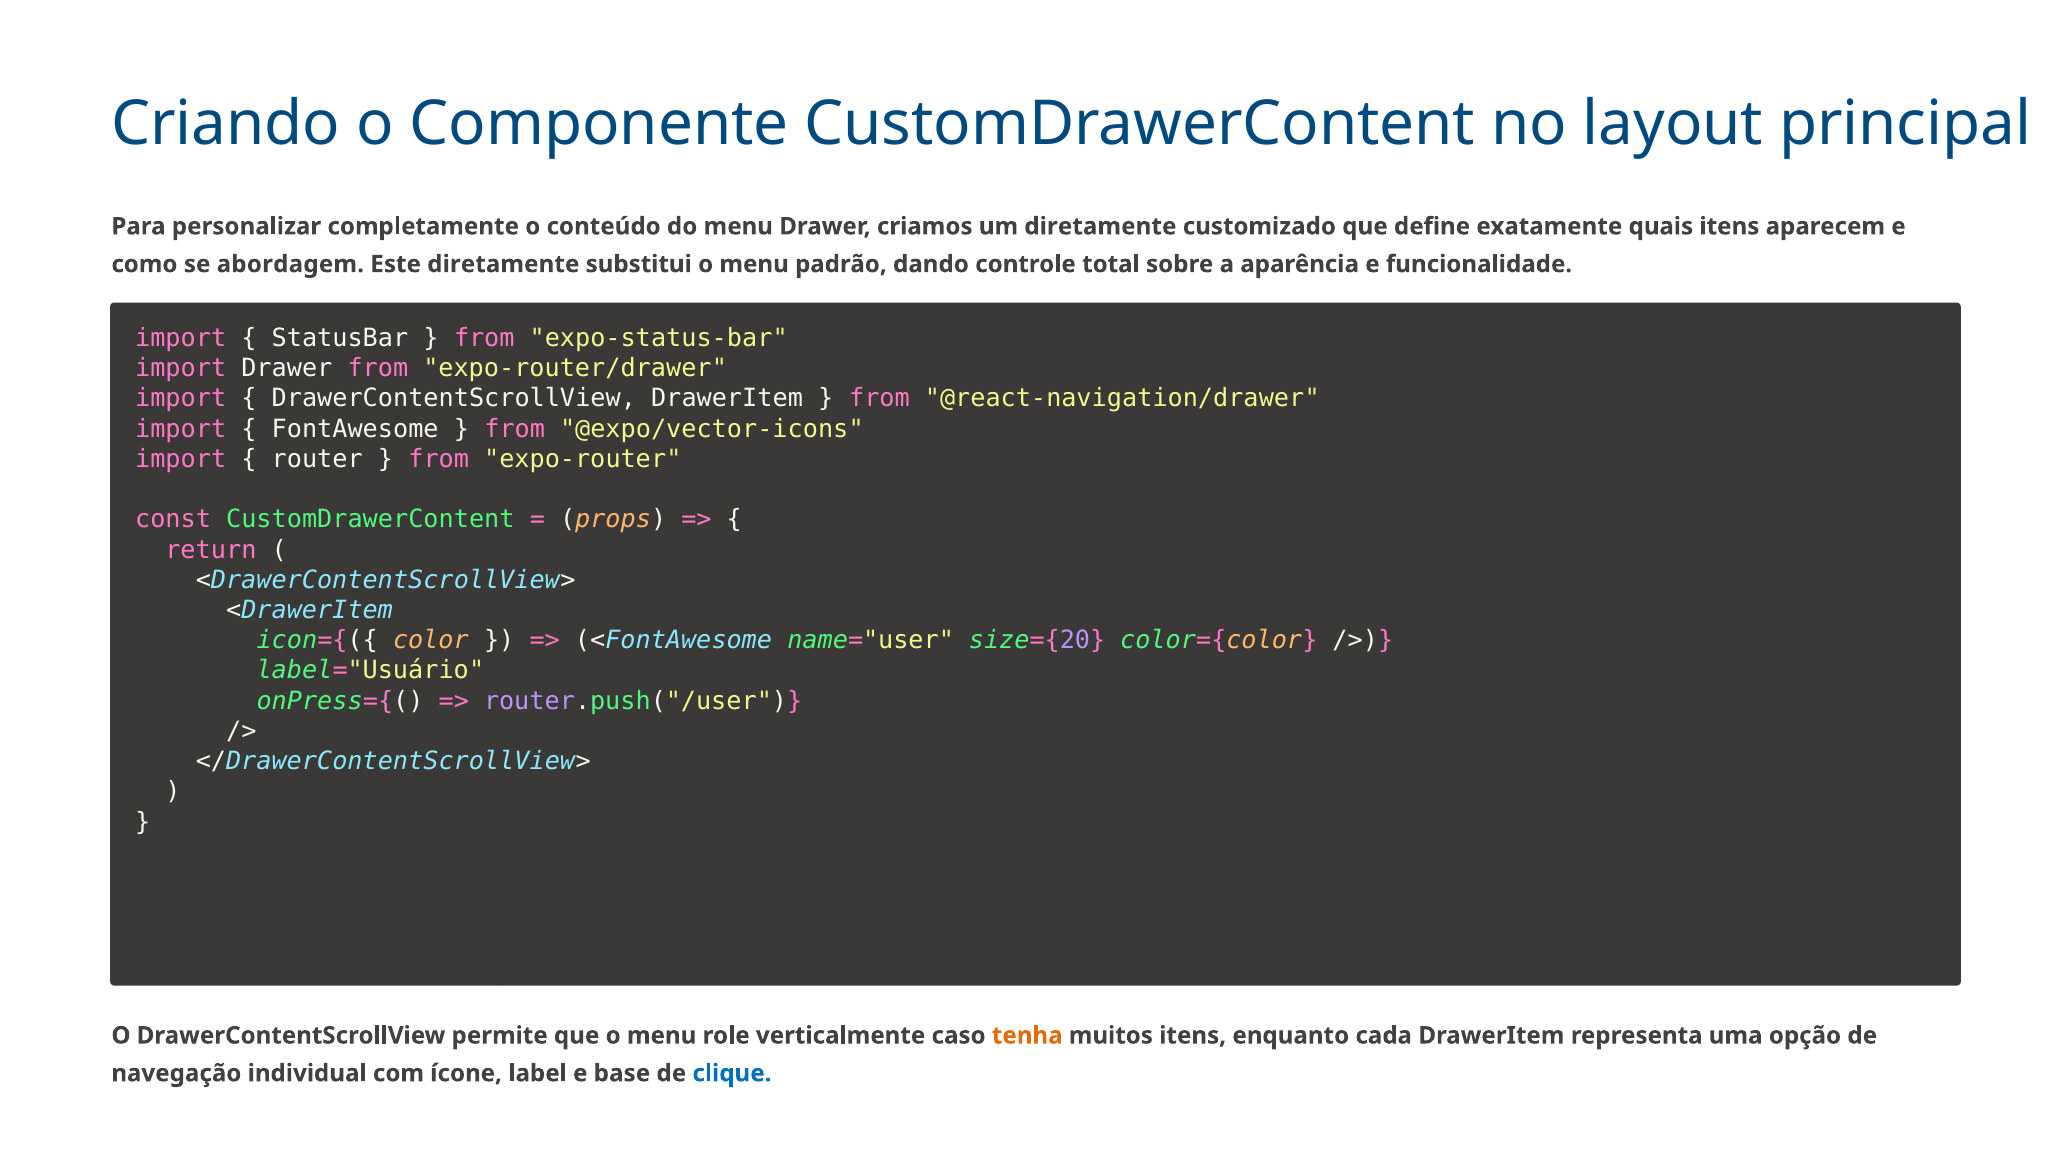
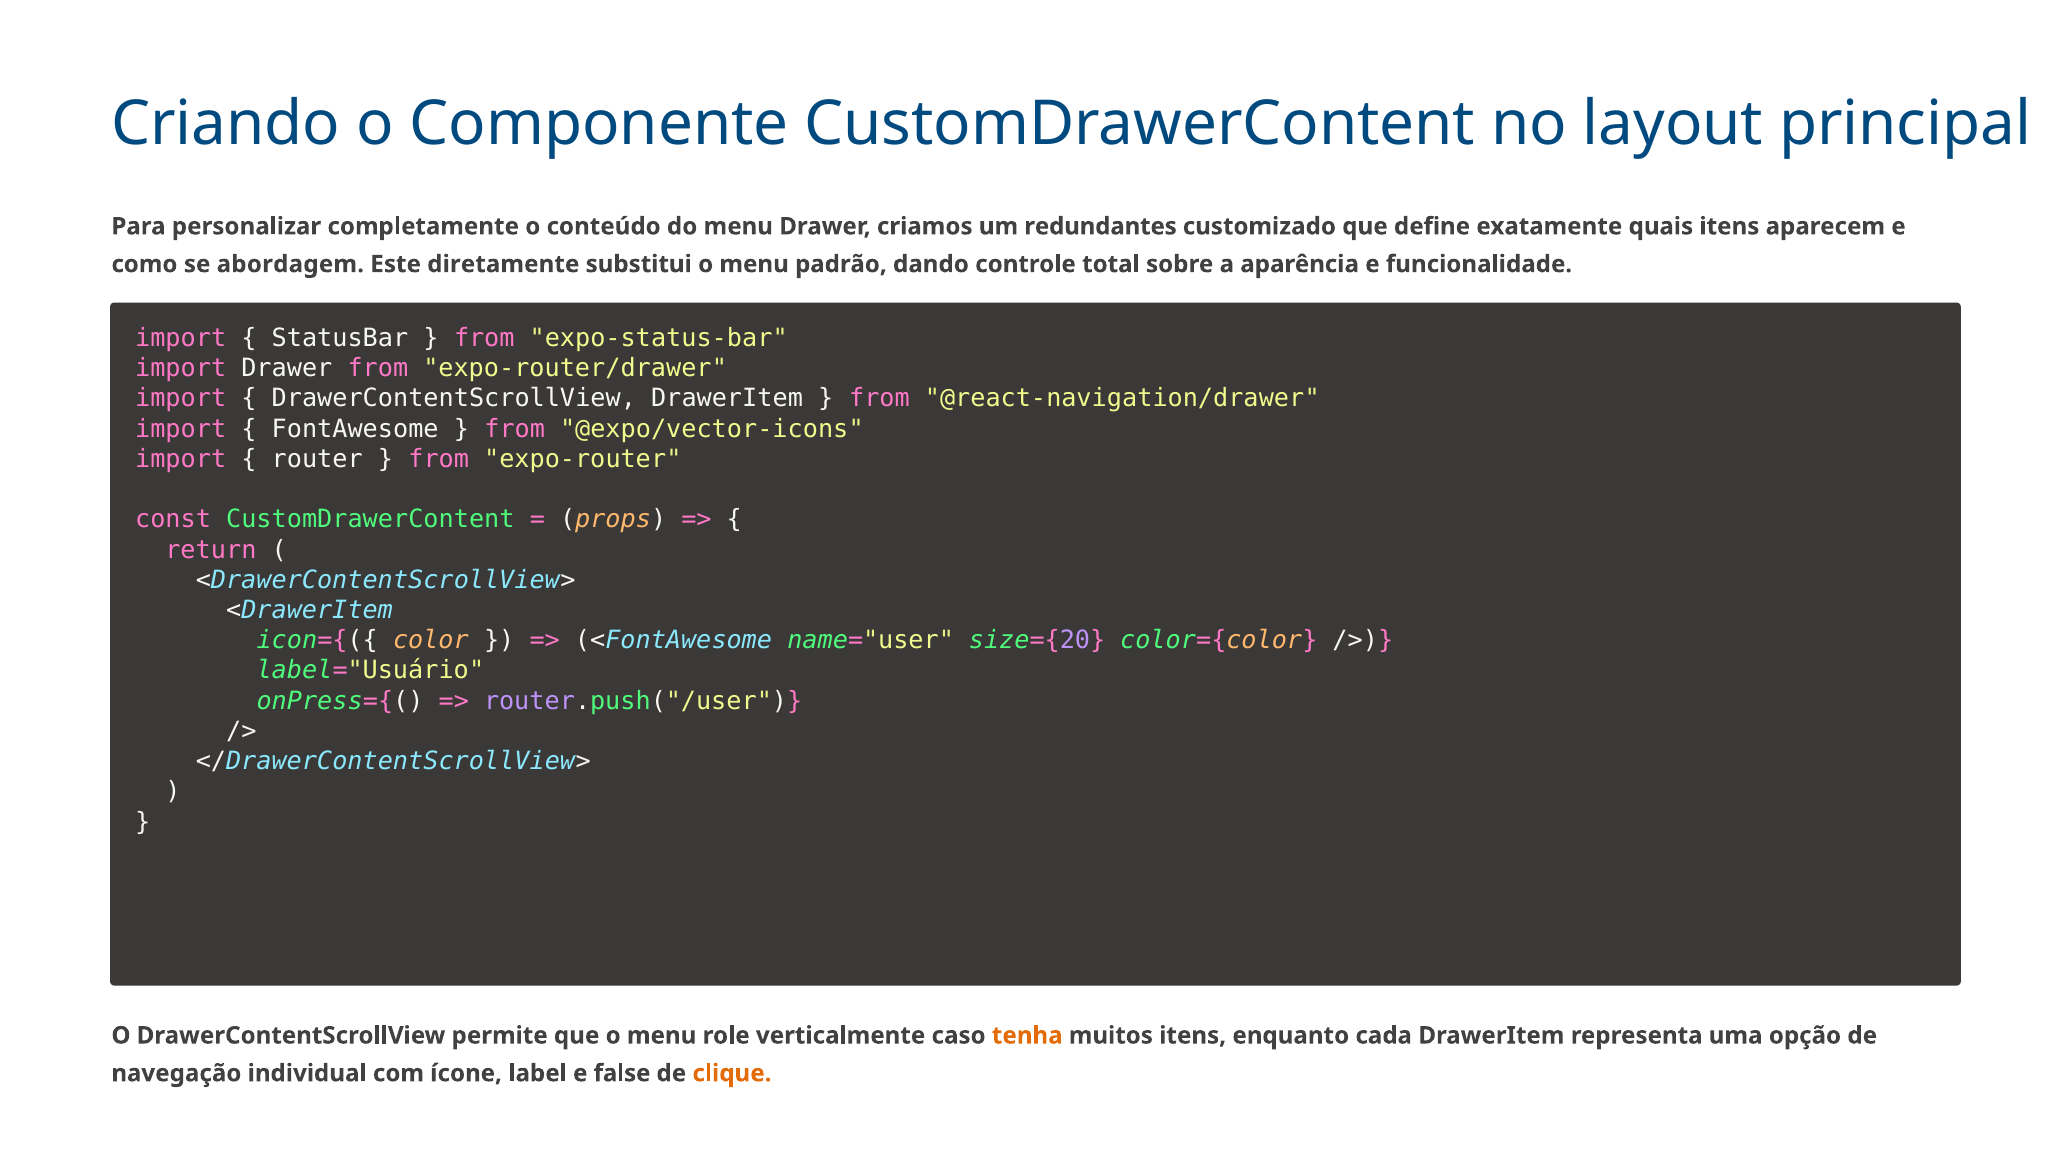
um diretamente: diretamente -> redundantes (1101, 226)
base: base -> false (622, 1073)
clique colour: blue -> orange (732, 1073)
